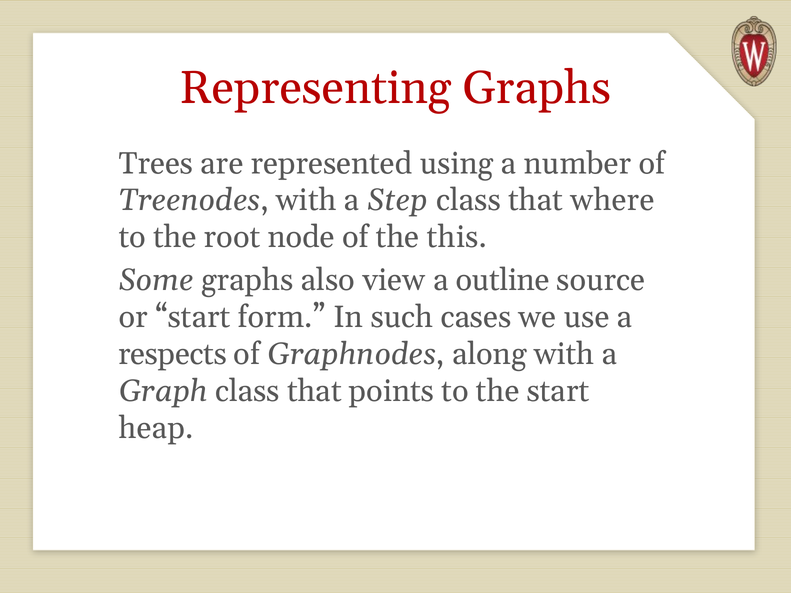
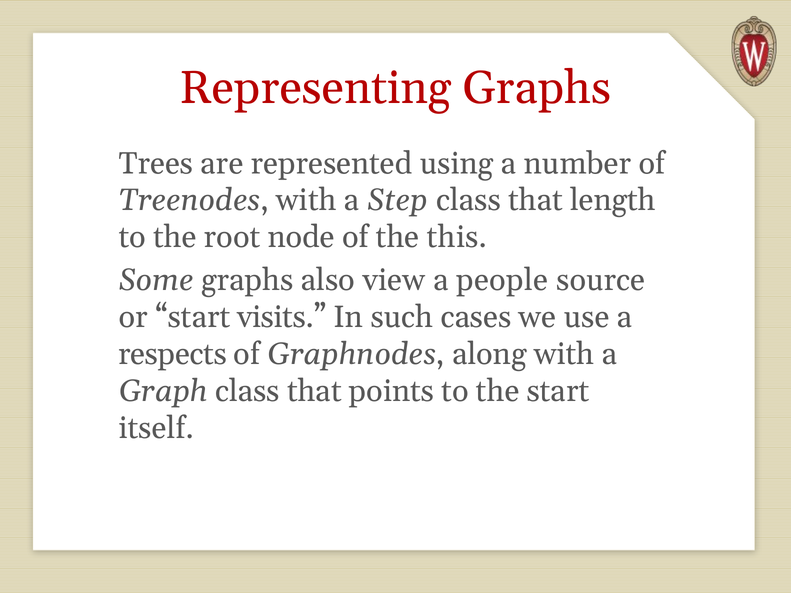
where: where -> length (613, 200)
outline: outline -> people (502, 280)
form: form -> visits (282, 317)
heap: heap -> itself (156, 428)
